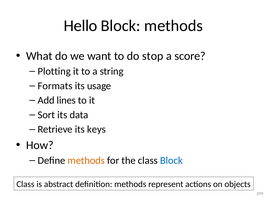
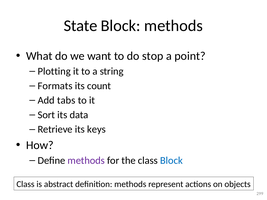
Hello: Hello -> State (81, 26)
score: score -> point (190, 56)
usage: usage -> count (99, 86)
lines: lines -> tabs (66, 100)
methods colour: orange -> purple (86, 161)
